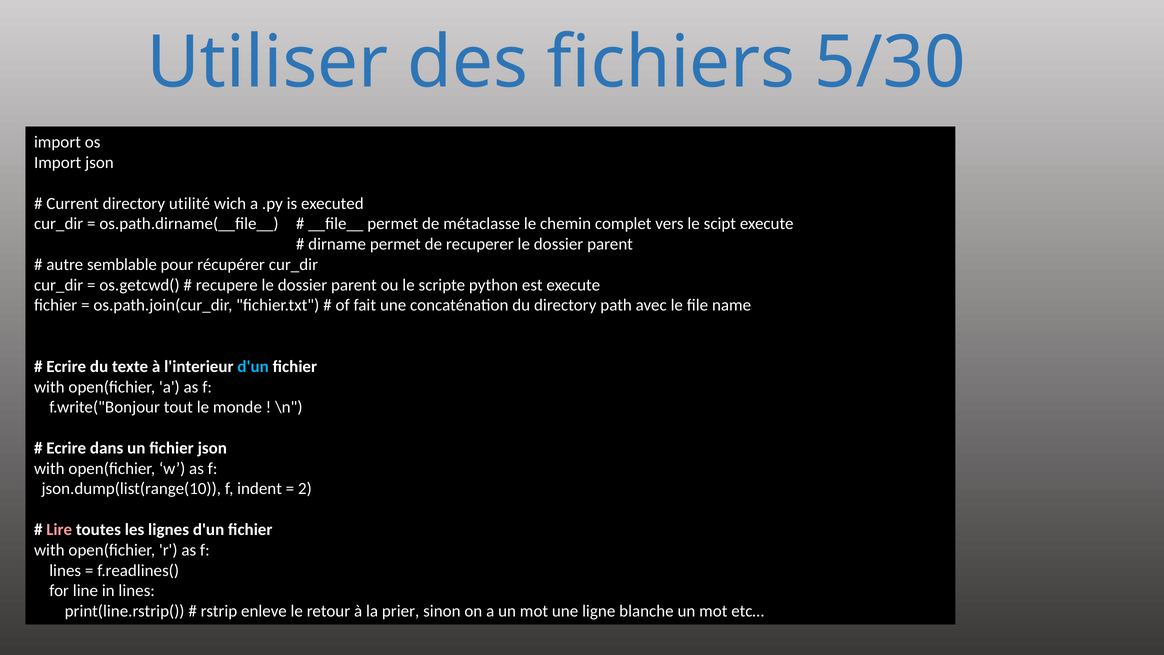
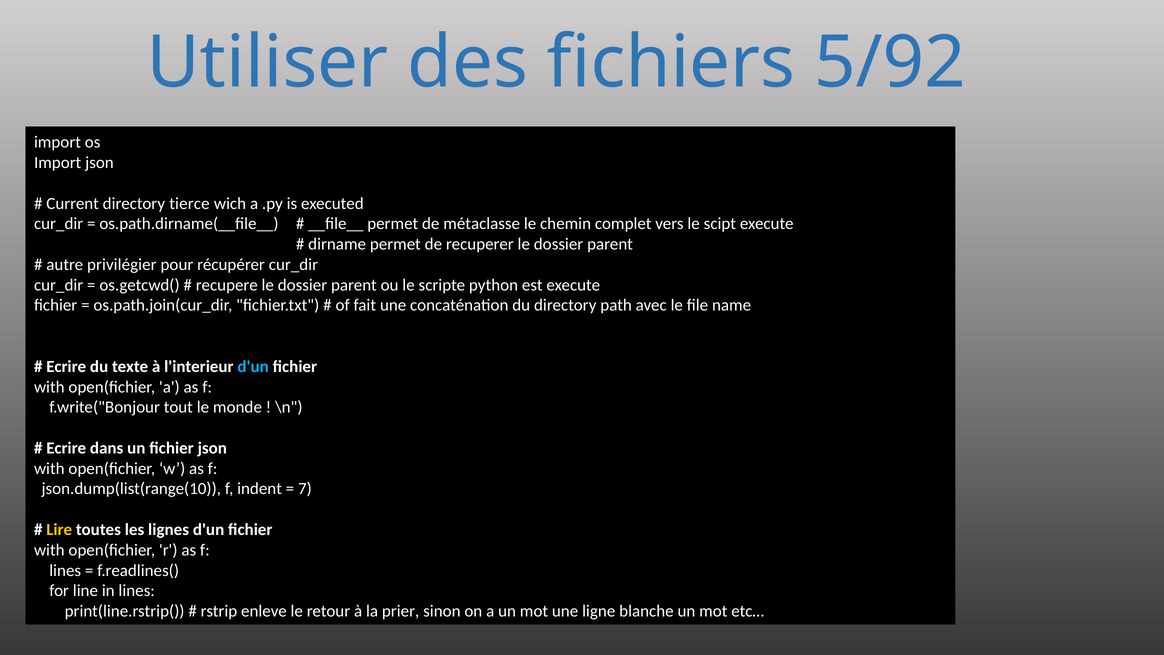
5/30: 5/30 -> 5/92 (890, 63)
utilité: utilité -> tierce (189, 203)
semblable: semblable -> privilégier (122, 264)
2: 2 -> 7 (305, 489)
Lire colour: pink -> yellow (59, 529)
